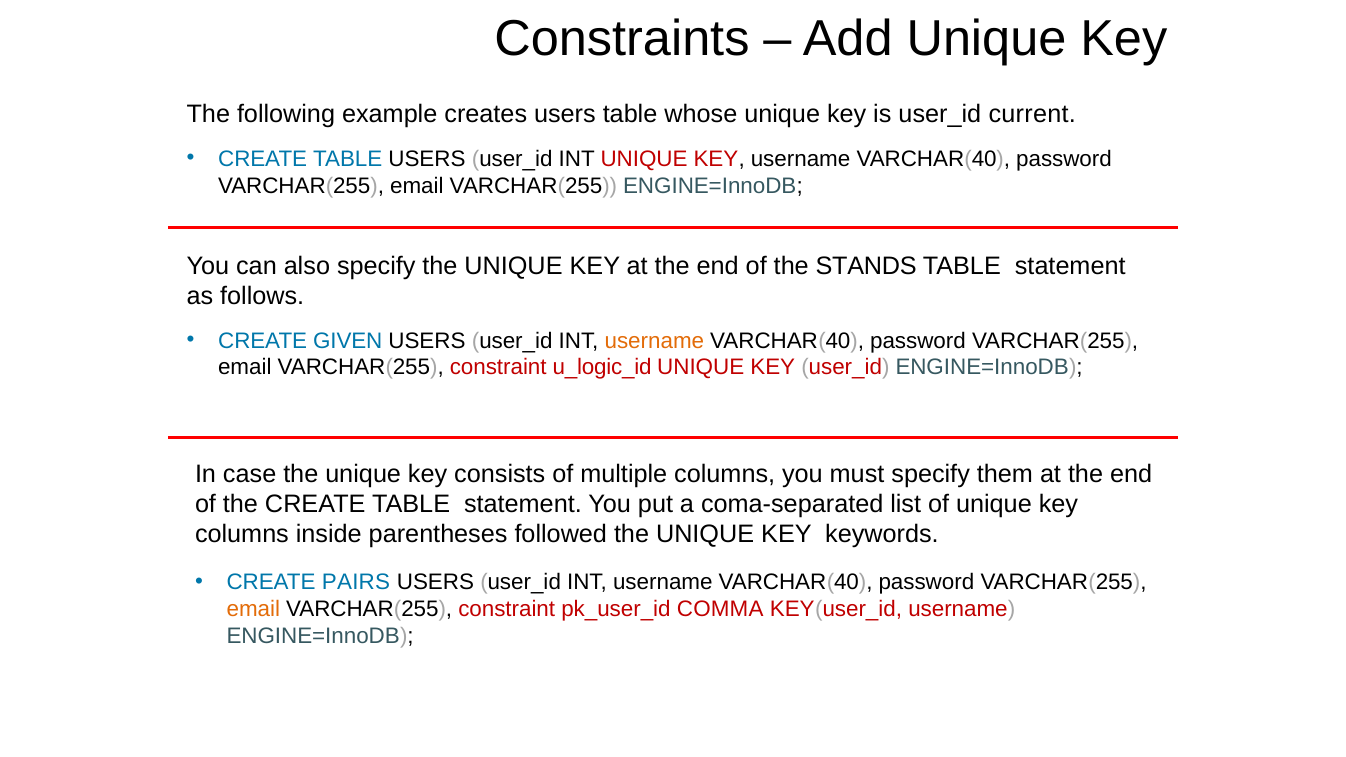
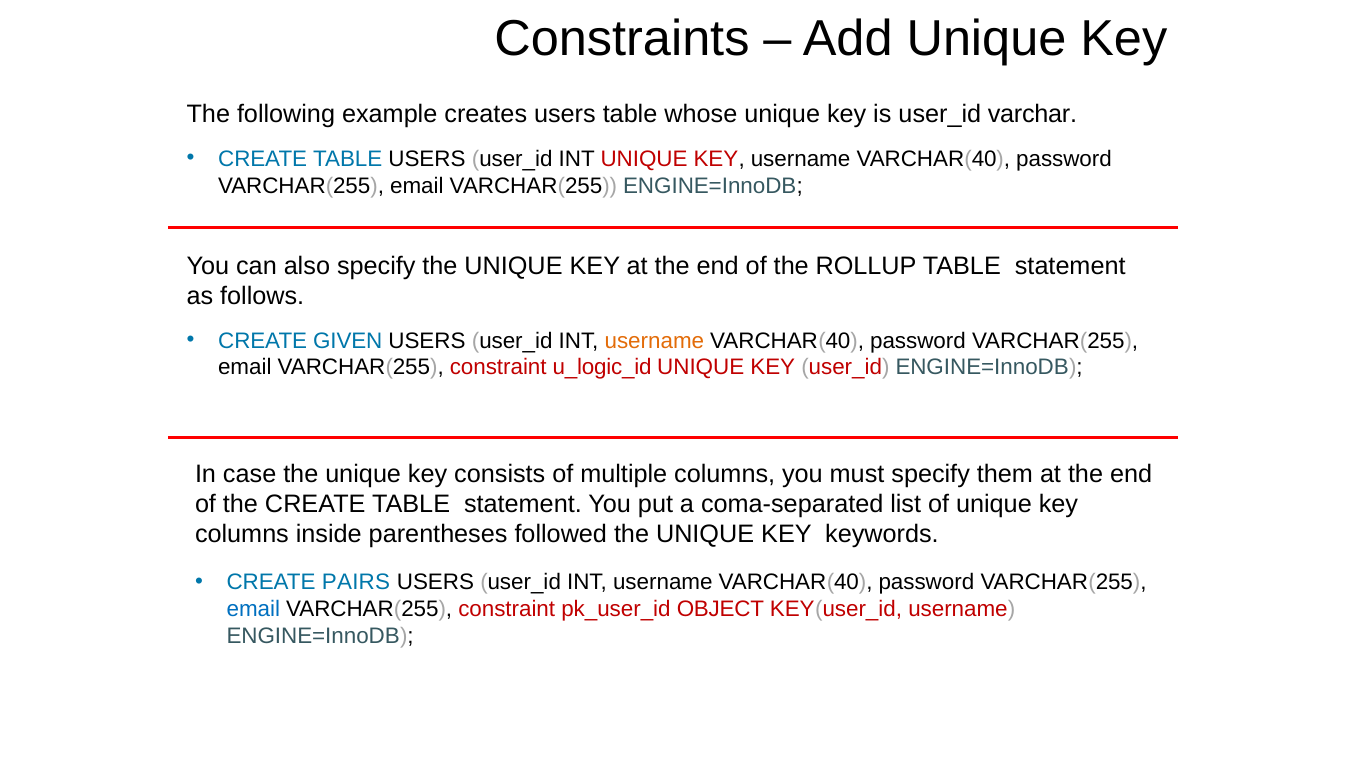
current: current -> varchar (1032, 114)
STANDS: STANDS -> ROLLUP (866, 266)
email colour: orange -> blue (253, 610)
COMMA: COMMA -> OBJECT (720, 610)
